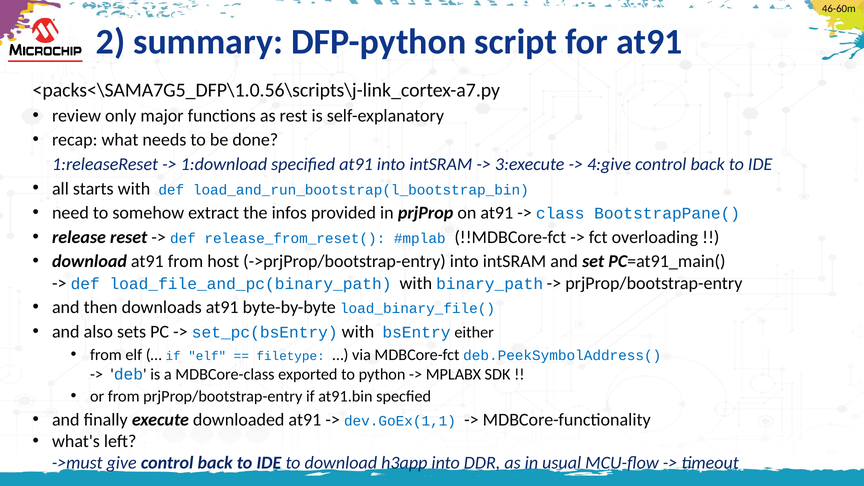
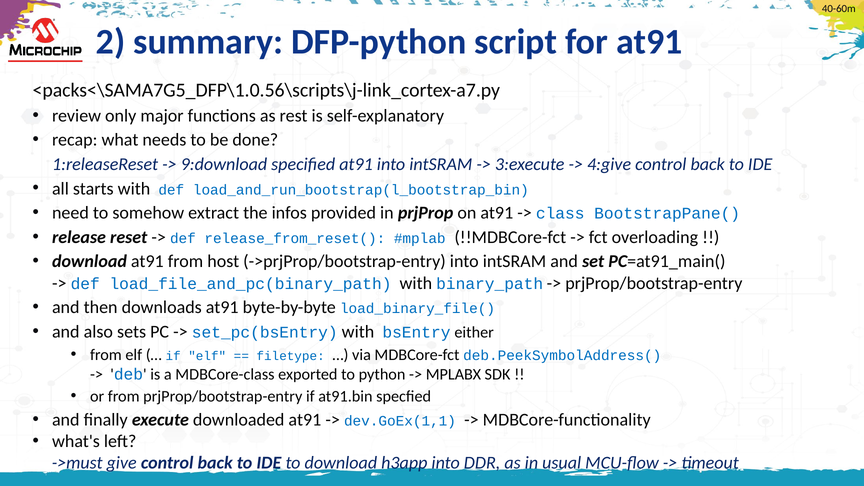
46-60m: 46-60m -> 40-60m (839, 9)
1:download: 1:download -> 9:download (224, 164)
